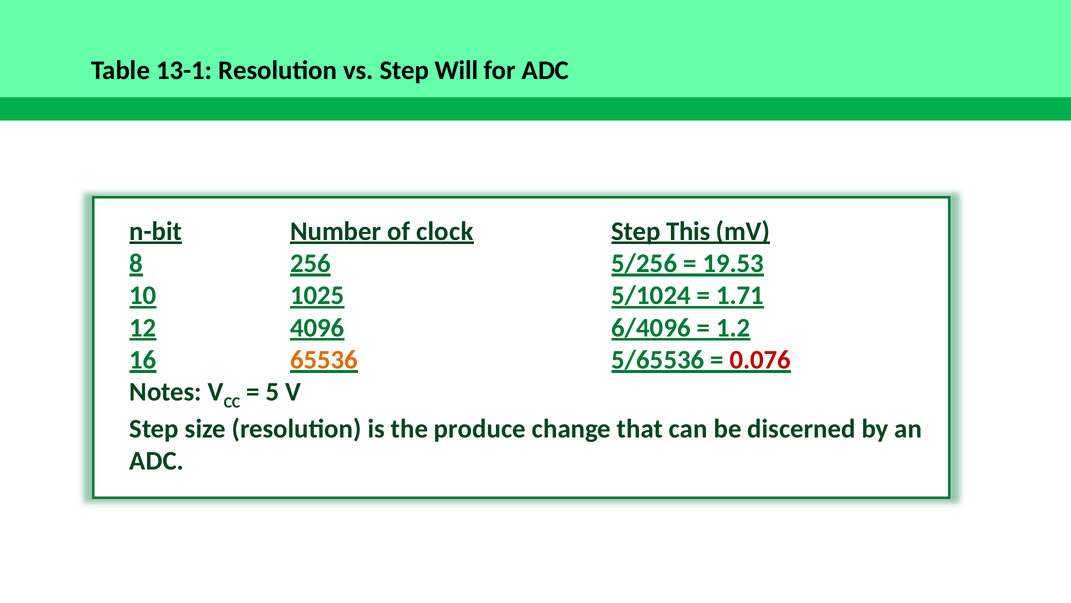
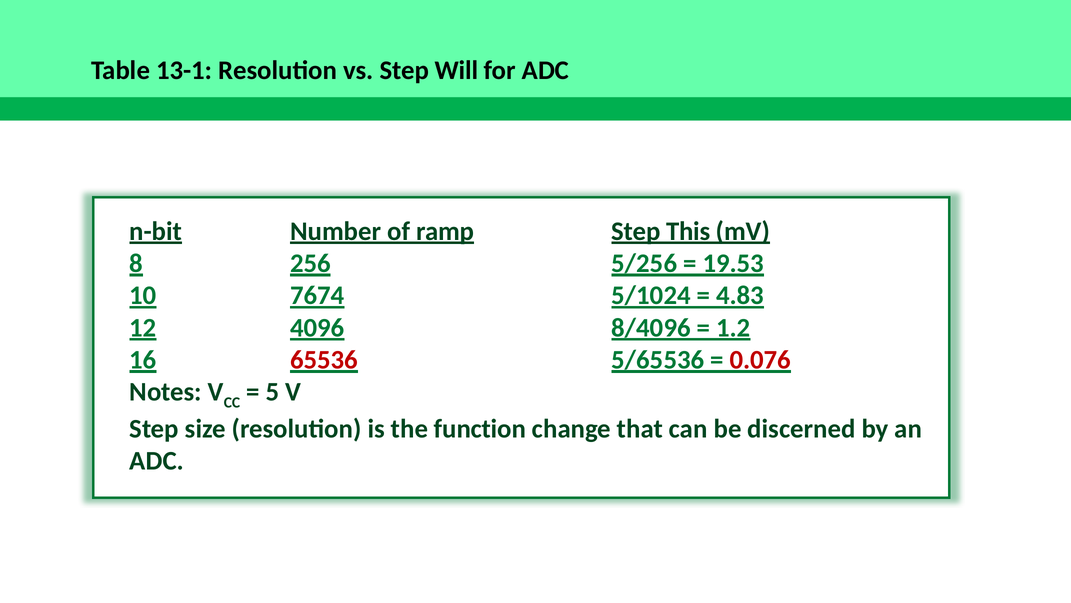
clock: clock -> ramp (445, 231)
1025: 1025 -> 7674 (317, 295)
1.71: 1.71 -> 4.83 (740, 295)
6/4096: 6/4096 -> 8/4096 (651, 327)
65536 colour: orange -> red (324, 360)
produce: produce -> function (480, 428)
